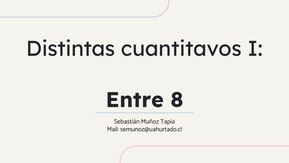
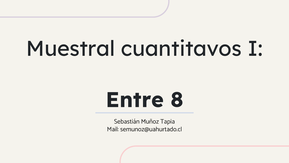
Distintas: Distintas -> Muestral (71, 49)
